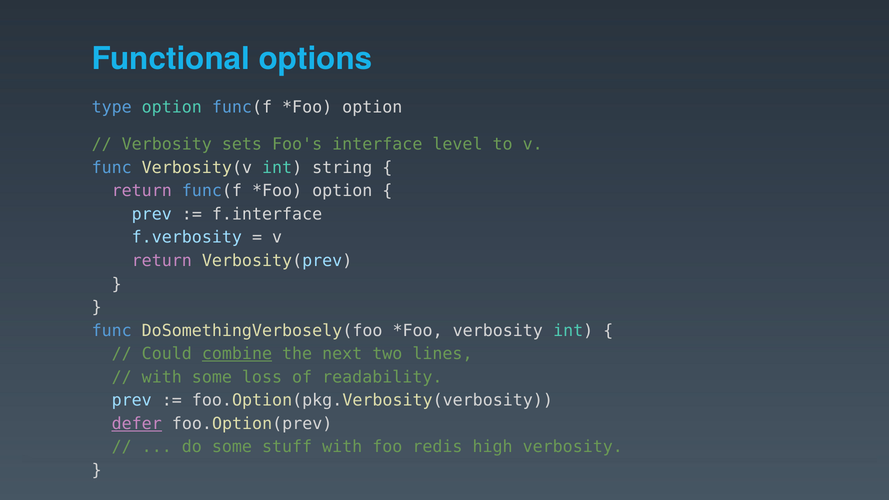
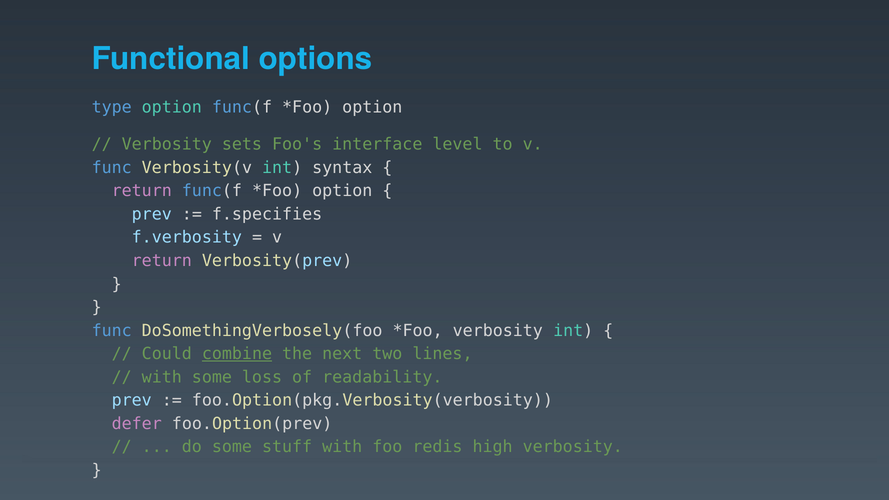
string: string -> syntax (342, 168)
f.interface: f.interface -> f.specifies (267, 214)
defer underline: present -> none (137, 424)
